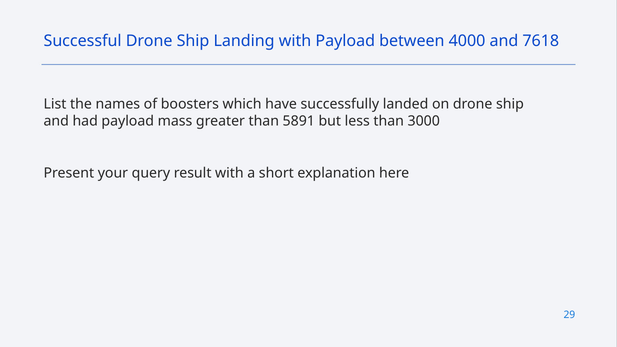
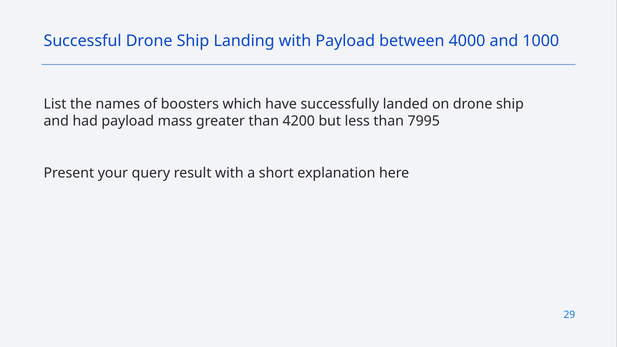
7618: 7618 -> 1000 (541, 41)
5891: 5891 -> 4200 (299, 121)
3000: 3000 -> 7995 (424, 121)
